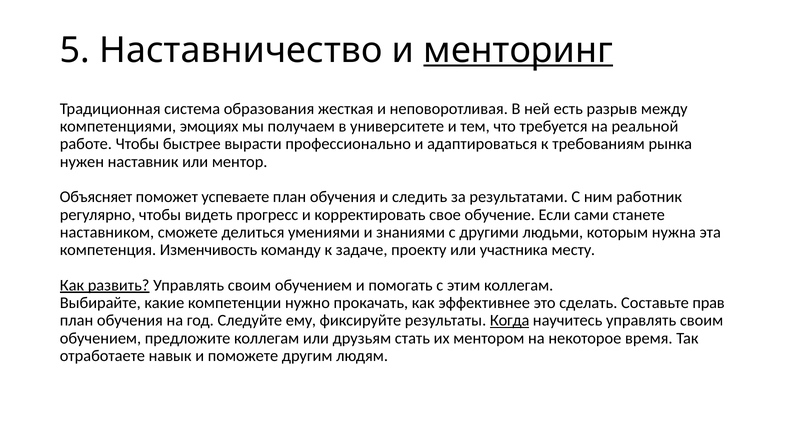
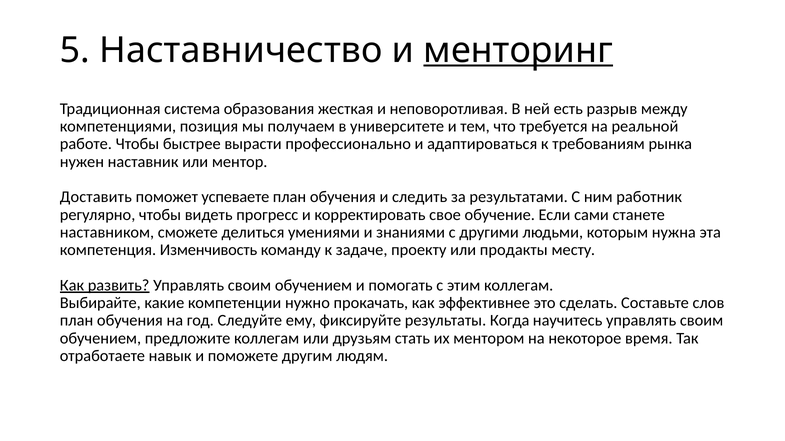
эмоциях: эмоциях -> позиция (209, 126)
Объясняет: Объясняет -> Доставить (96, 197)
участника: участника -> продакты (514, 250)
прав: прав -> слов (708, 303)
Когда underline: present -> none (510, 321)
